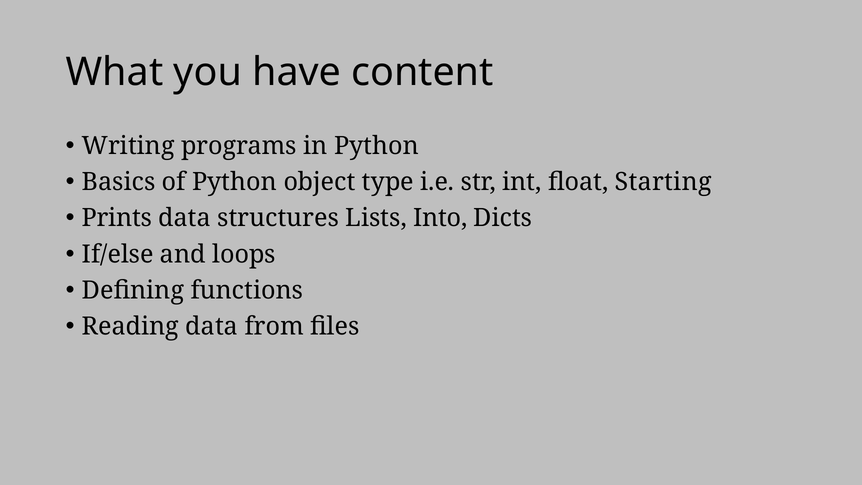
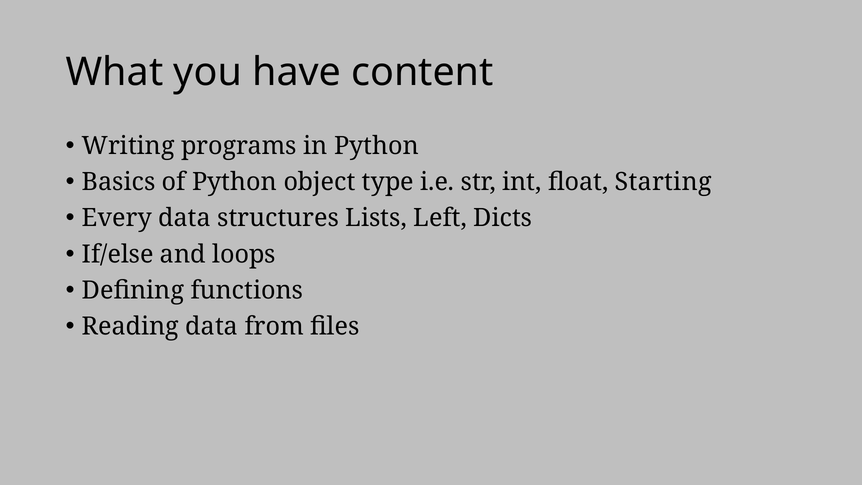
Prints: Prints -> Every (117, 218)
Into: Into -> Left (440, 218)
